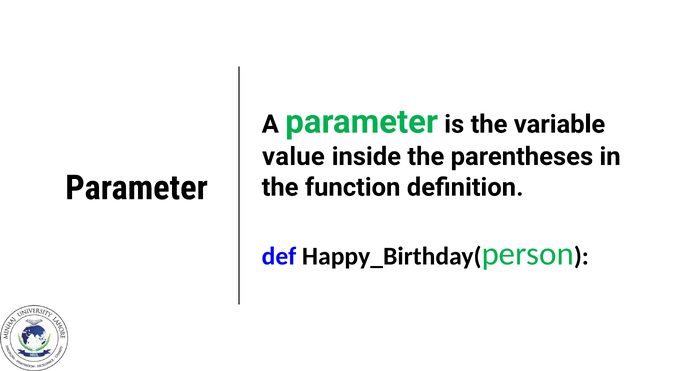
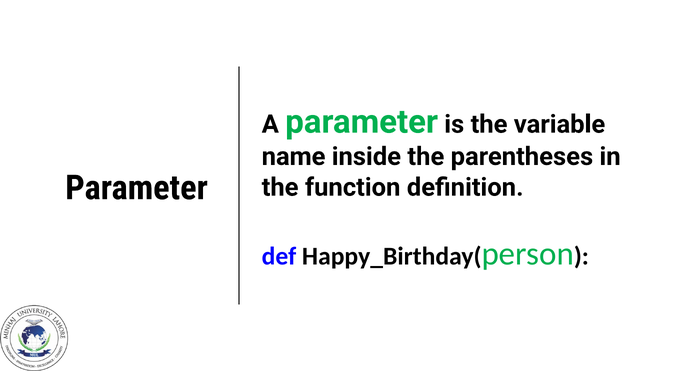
value: value -> name (294, 156)
